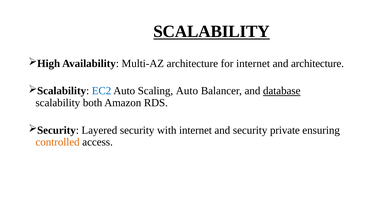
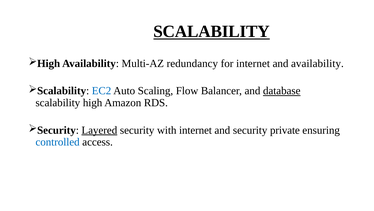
Multi-AZ architecture: architecture -> redundancy (192, 63)
and architecture: architecture -> availability (317, 63)
Scaling Auto: Auto -> Flow (187, 91)
both: both -> high (93, 102)
Layered underline: none -> present (99, 130)
controlled colour: orange -> blue (58, 142)
